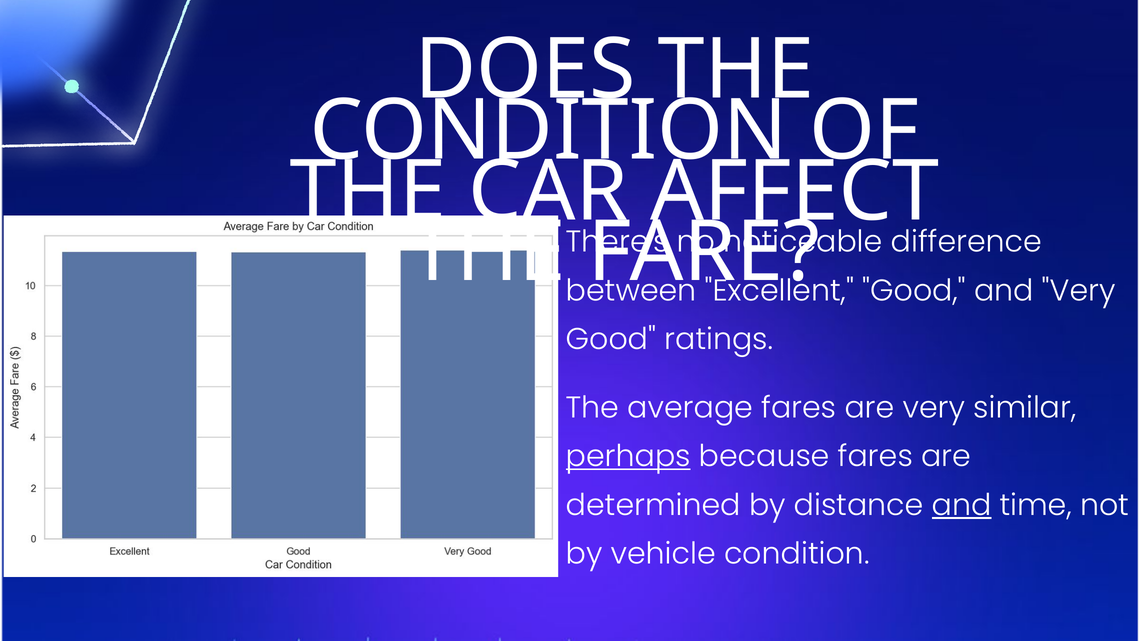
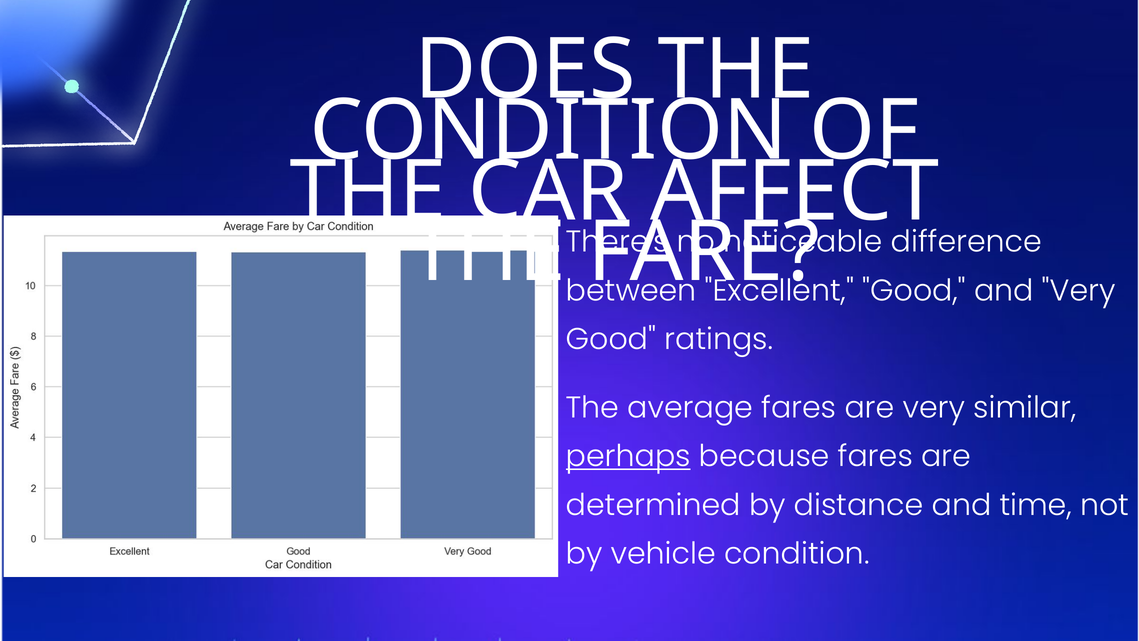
and underline: present -> none (962, 505)
